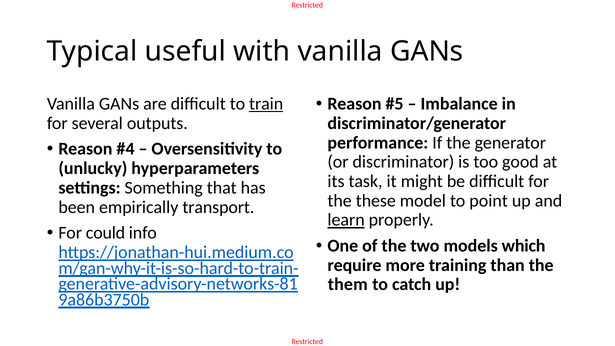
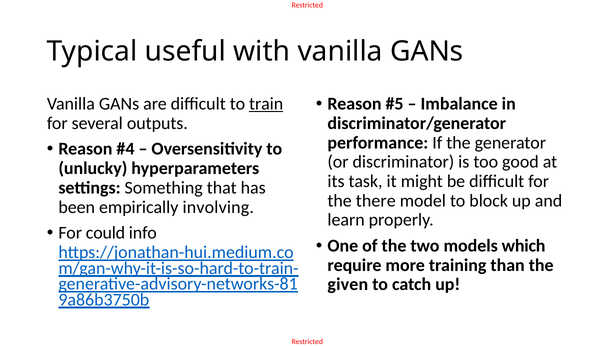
these: these -> there (376, 201)
point: point -> block (489, 201)
transport: transport -> involving (218, 207)
learn underline: present -> none (346, 220)
them: them -> given (348, 284)
